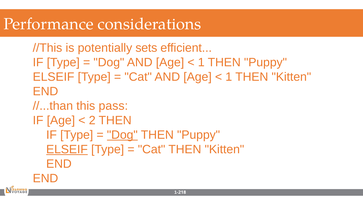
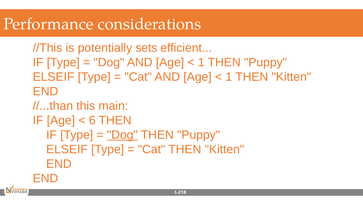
pass: pass -> main (113, 106)
2: 2 -> 6 (92, 120)
ELSEIF underline: present -> none (67, 150)
